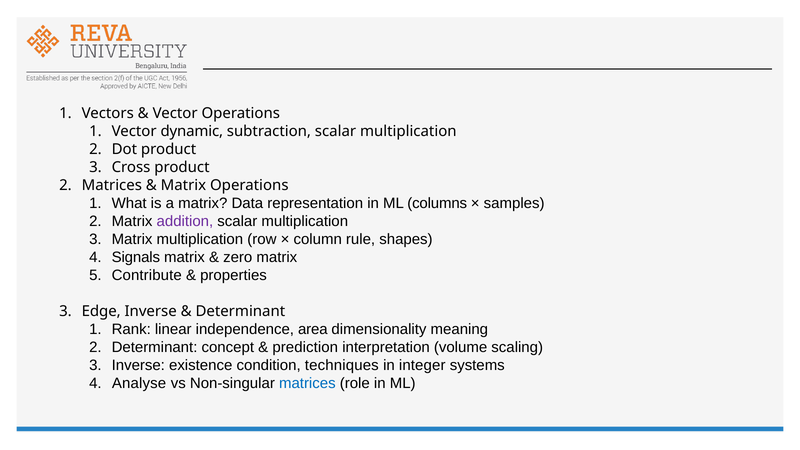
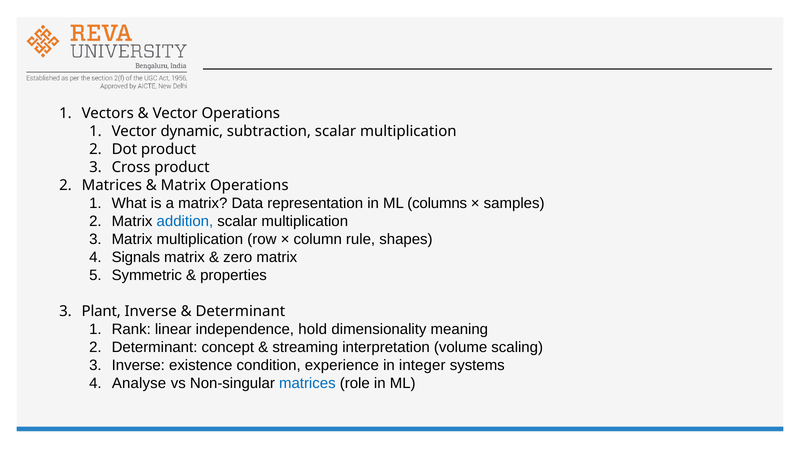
addition colour: purple -> blue (185, 221)
Contribute: Contribute -> Symmetric (147, 275)
Edge: Edge -> Plant (101, 311)
area: area -> hold (313, 329)
prediction: prediction -> streaming (305, 347)
techniques: techniques -> experience (342, 365)
